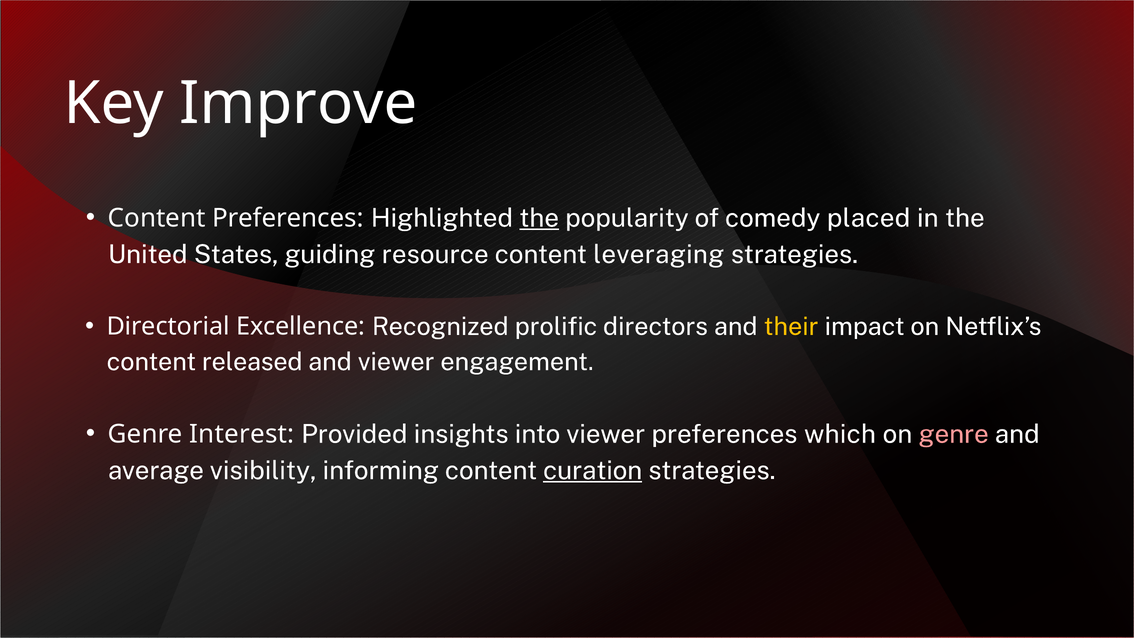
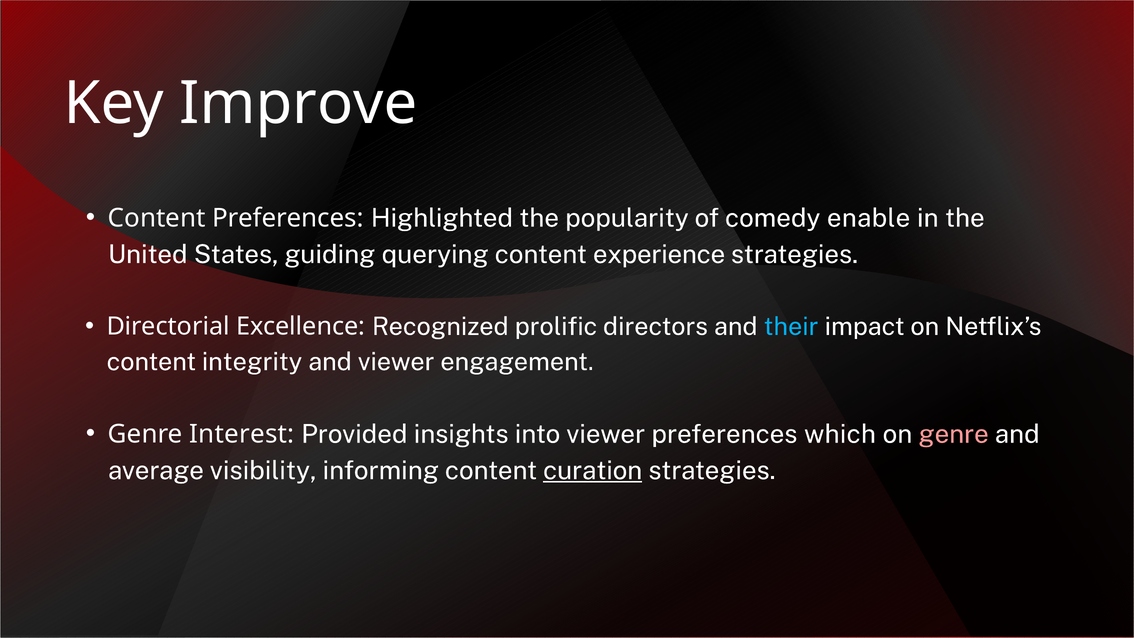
the underline: present -> none (539, 218)
placed: placed -> enable (869, 218)
resource: resource -> querying (435, 254)
leveraging: leveraging -> experience (659, 254)
their colour: yellow -> light blue (791, 327)
released: released -> integrity (252, 362)
